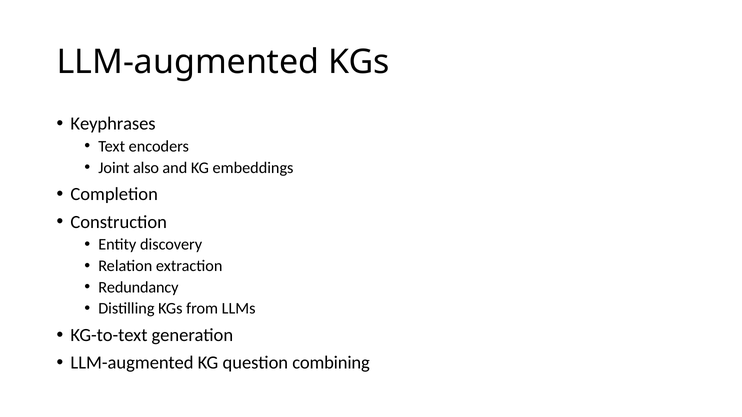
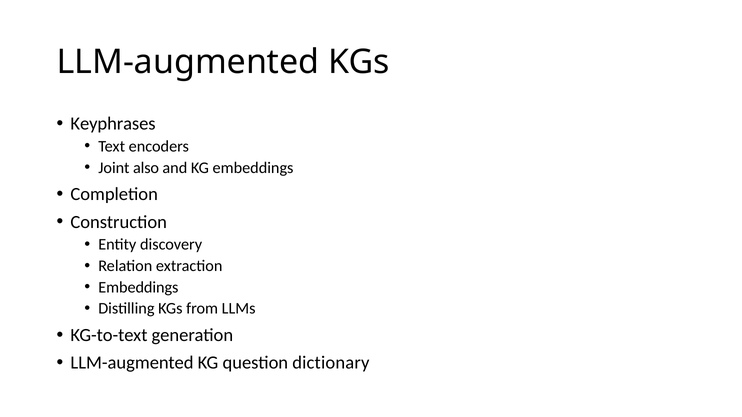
Redundancy: Redundancy -> Embeddings (138, 287)
combining: combining -> dictionary (331, 363)
